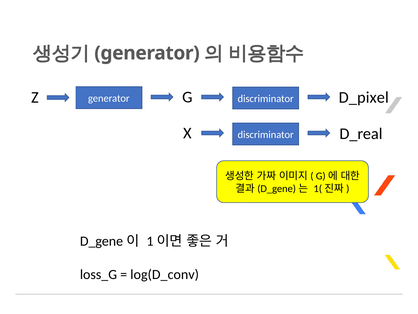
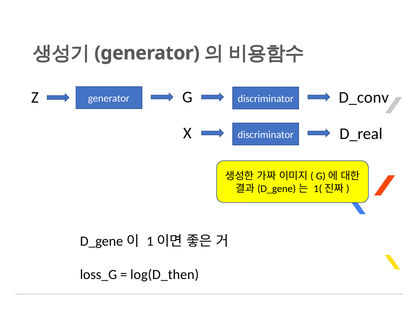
D_pixel: D_pixel -> D_conv (364, 97)
log(D_conv: log(D_conv -> log(D_then (165, 274)
